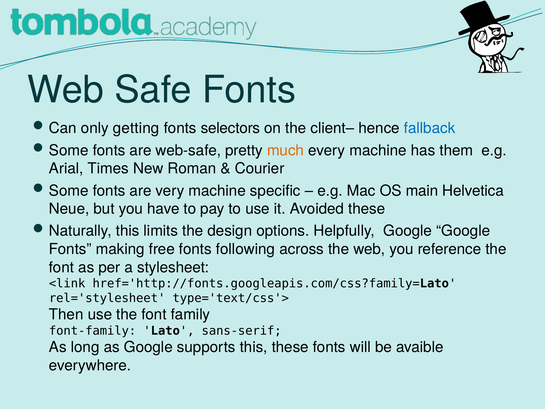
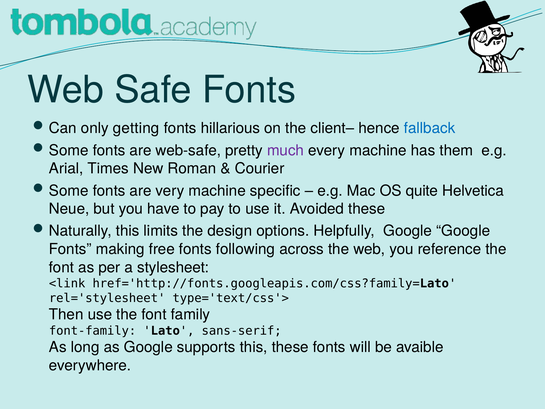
selectors: selectors -> hillarious (230, 128)
much colour: orange -> purple (286, 150)
main: main -> quite (422, 191)
